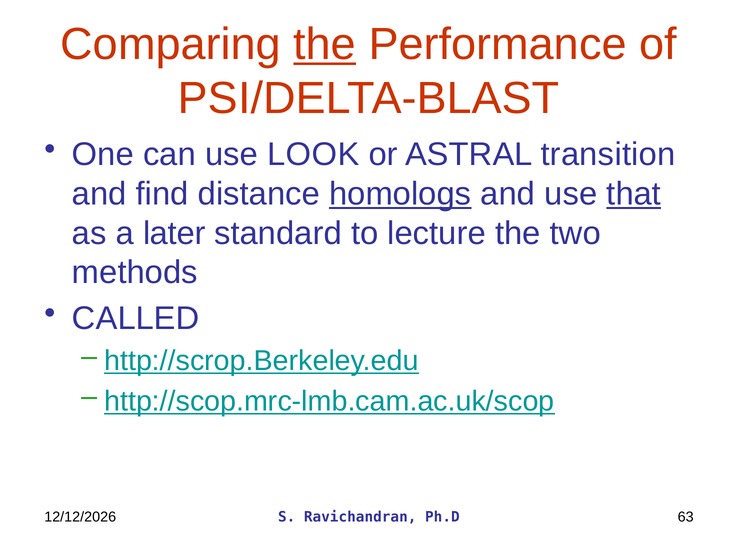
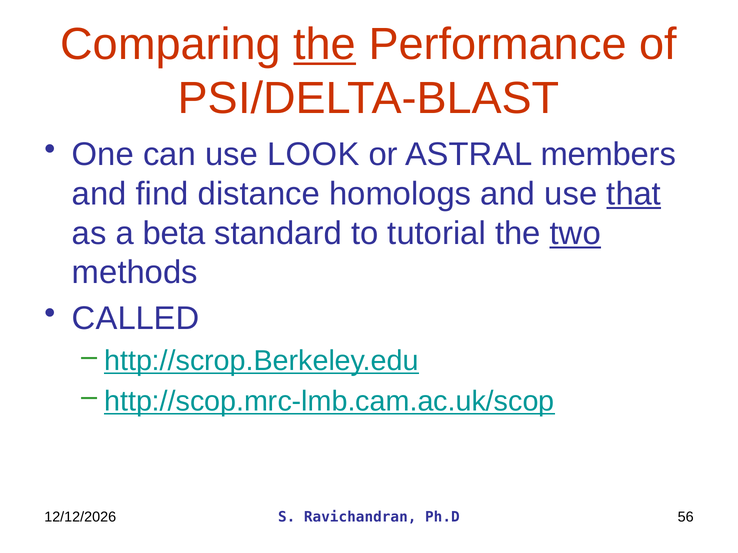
transition: transition -> members (608, 155)
homologs underline: present -> none (400, 194)
later: later -> beta (174, 234)
lecture: lecture -> tutorial (437, 234)
two underline: none -> present (575, 234)
63: 63 -> 56 (686, 517)
